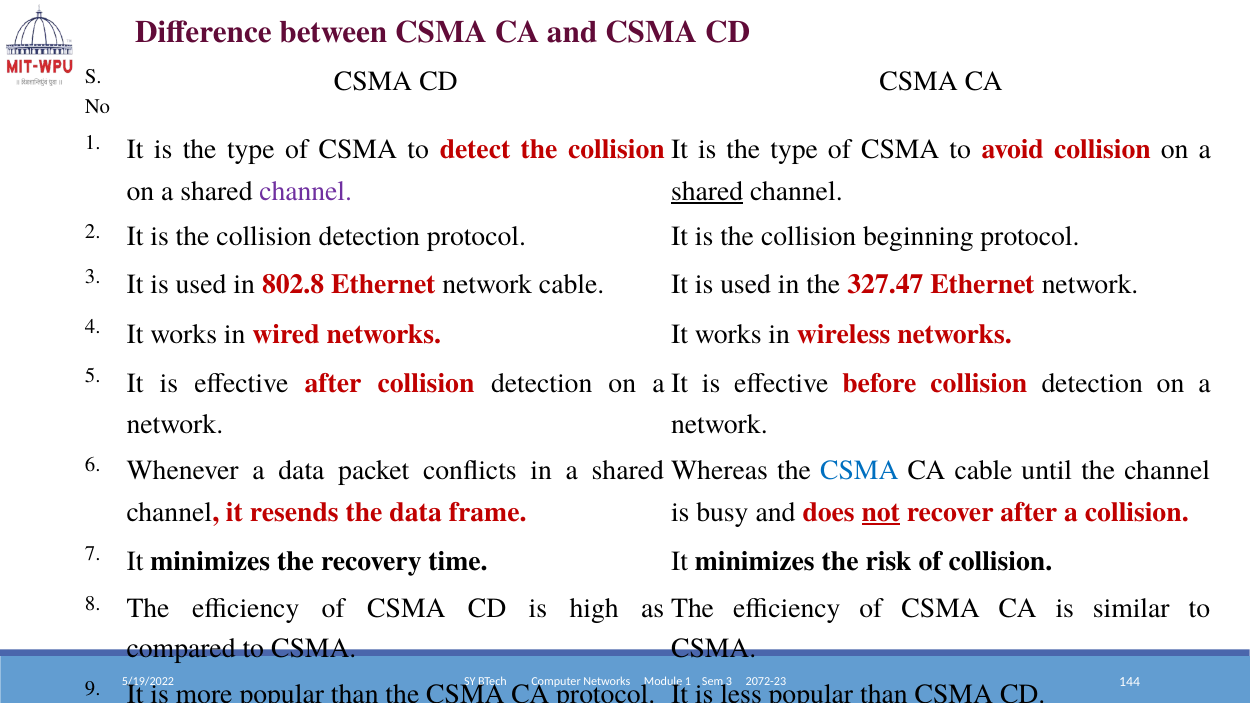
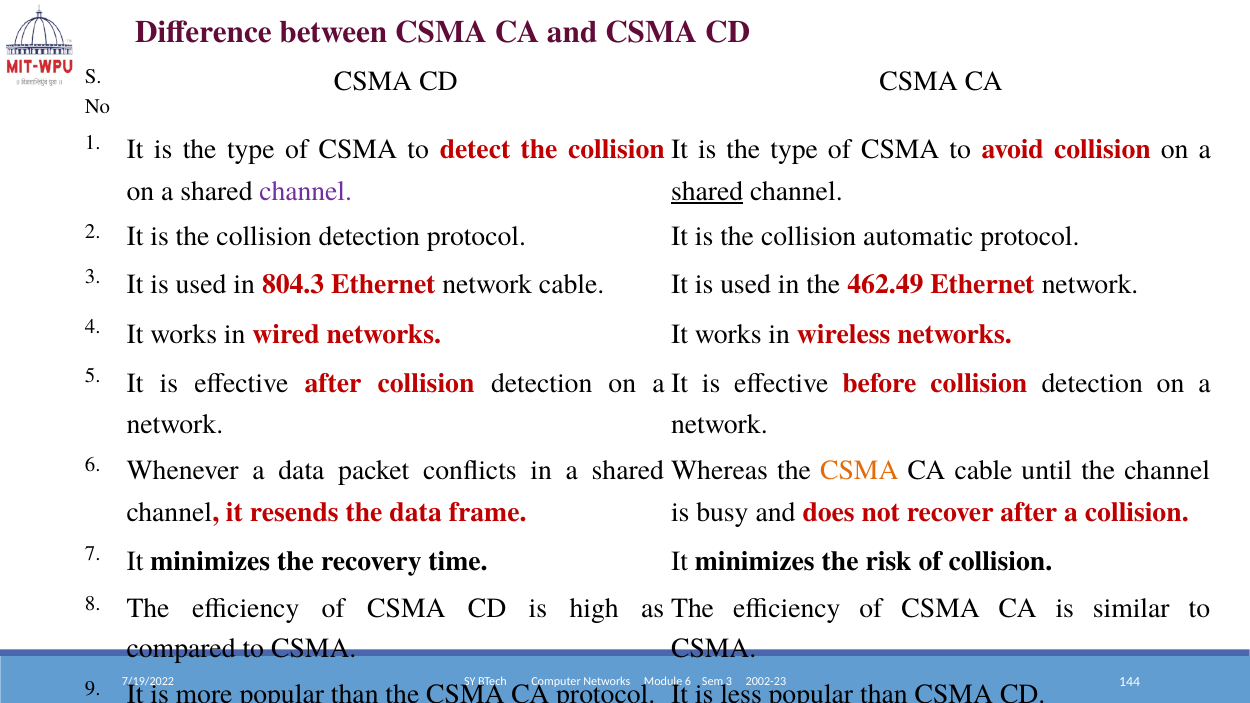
beginning: beginning -> automatic (918, 237)
802.8: 802.8 -> 804.3 (293, 285)
327.47: 327.47 -> 462.49 (885, 285)
CSMA colour: blue -> orange (859, 470)
not underline: present -> none (881, 512)
5/19/2022: 5/19/2022 -> 7/19/2022 (148, 682)
Module 1: 1 -> 6 (688, 682)
2072-23: 2072-23 -> 2002-23 (766, 682)
